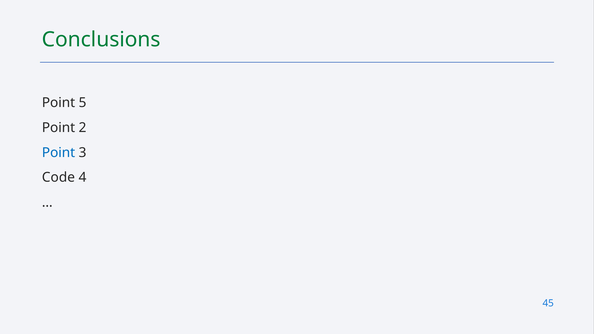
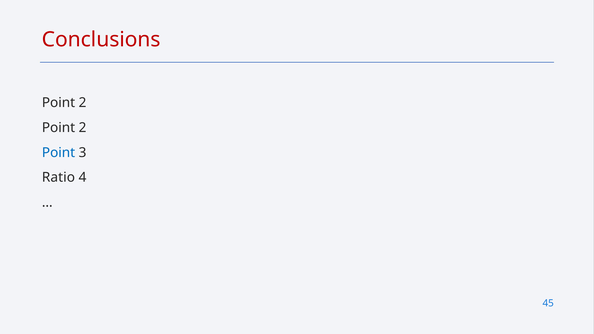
Conclusions colour: green -> red (101, 40)
5: 5 -> 2 (83, 103)
Code: Code -> Ratio (58, 178)
